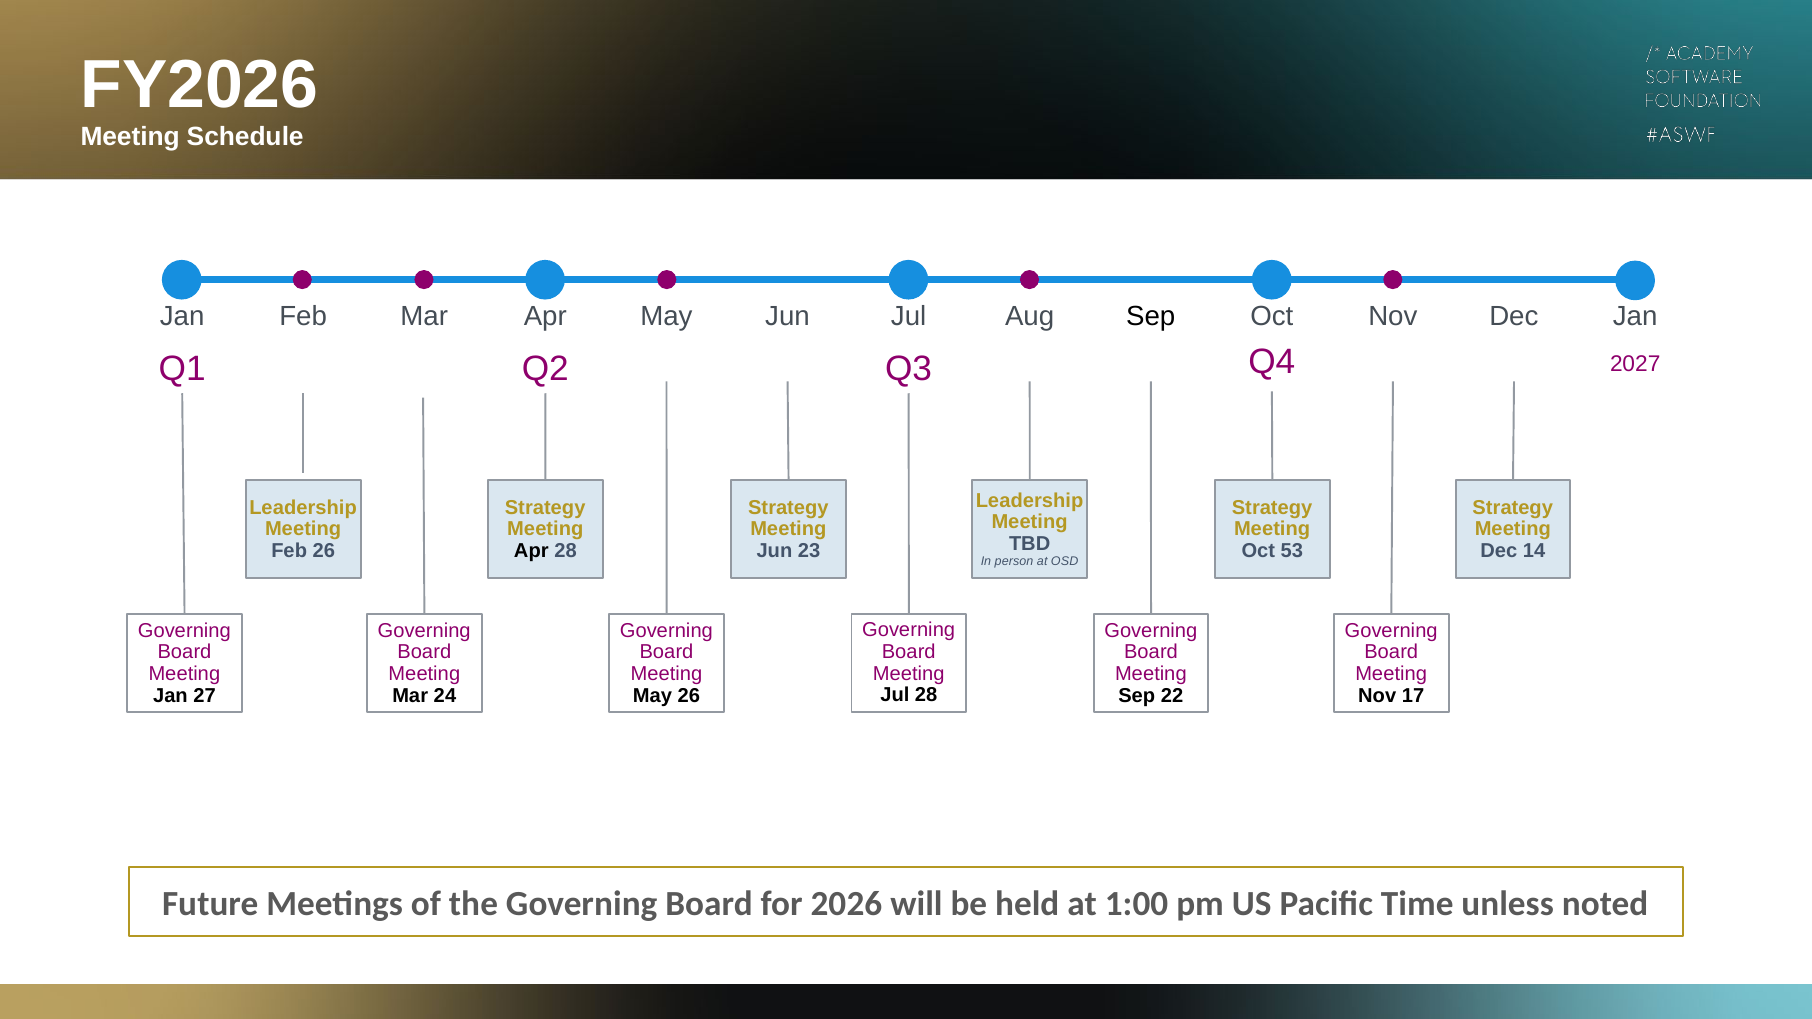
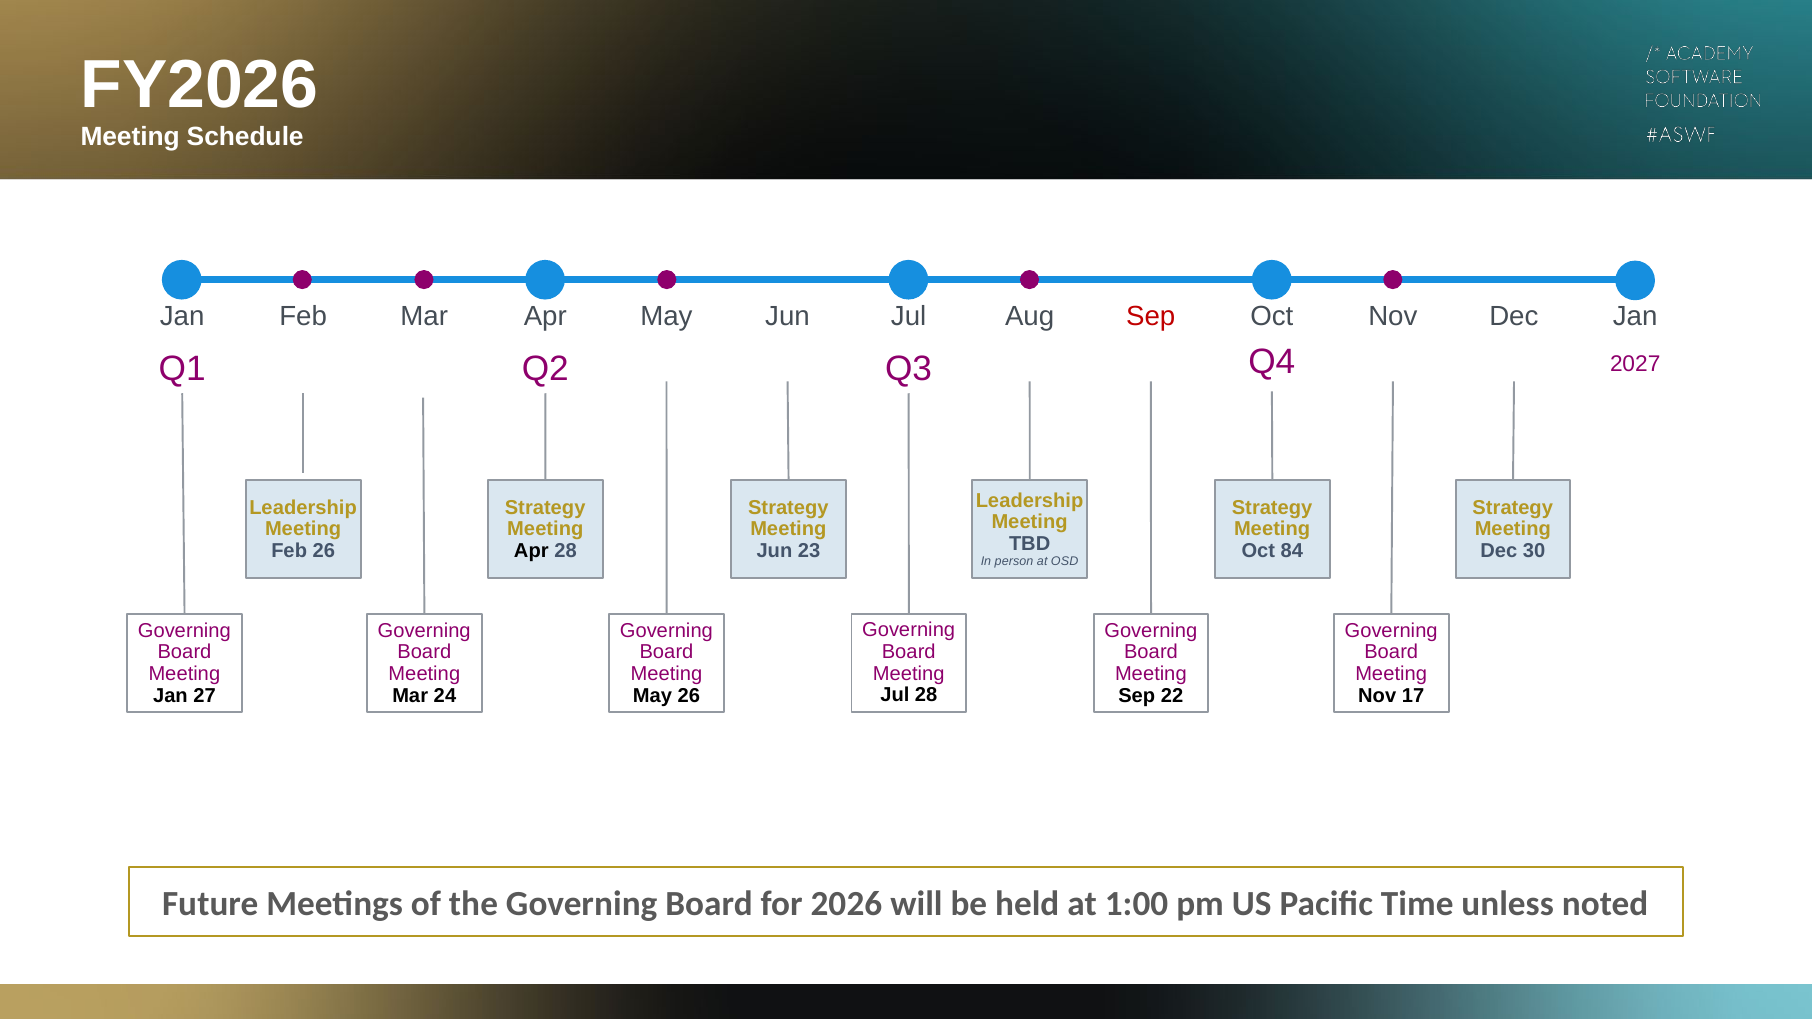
Sep colour: black -> red (1151, 317)
53: 53 -> 84 (1292, 551)
14: 14 -> 30 (1534, 551)
